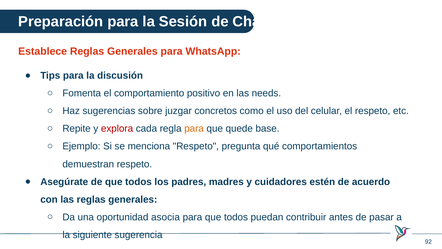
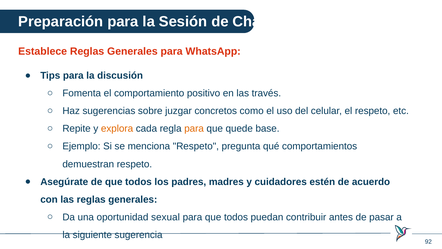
needs: needs -> través (266, 93)
explora colour: red -> orange (117, 129)
asocia: asocia -> sexual (165, 217)
